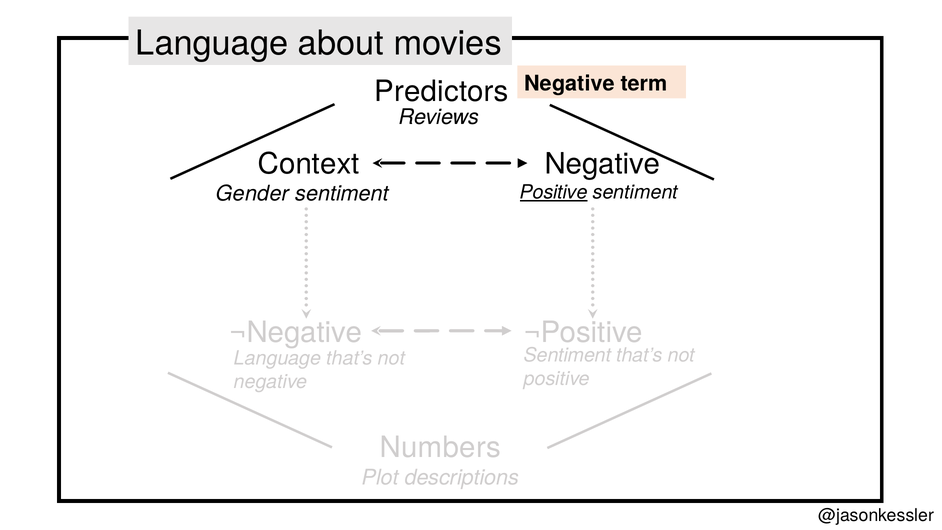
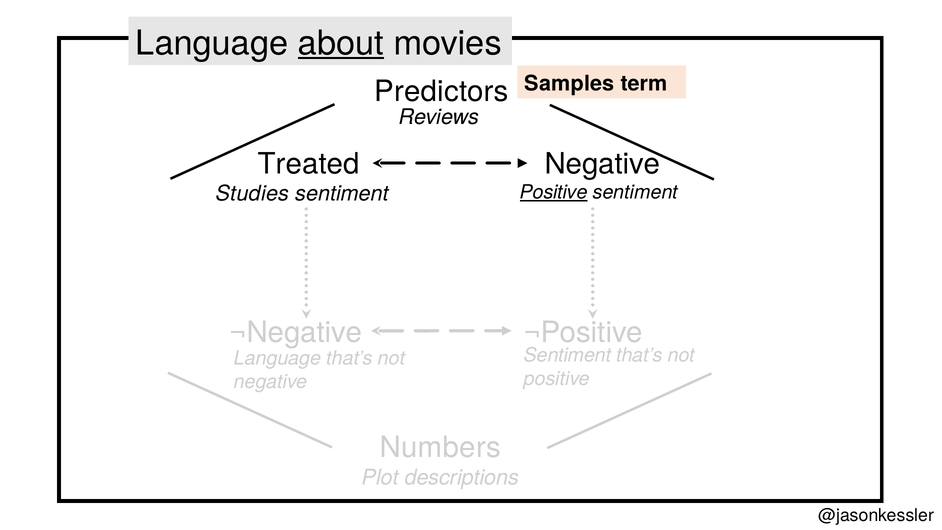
about underline: none -> present (341, 43)
Negative: Negative -> Samples (569, 83)
Context: Context -> Treated (309, 164)
Gender: Gender -> Studies (252, 194)
